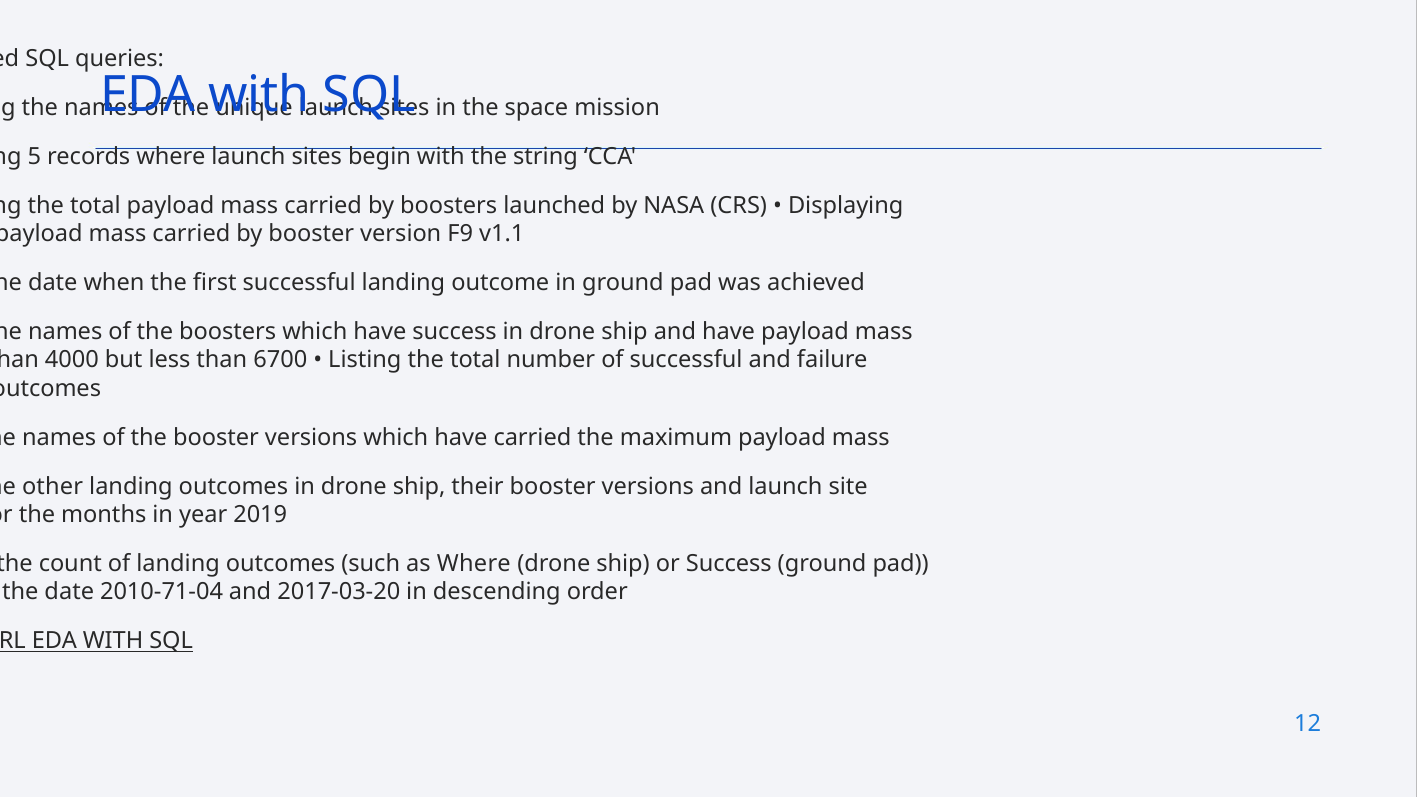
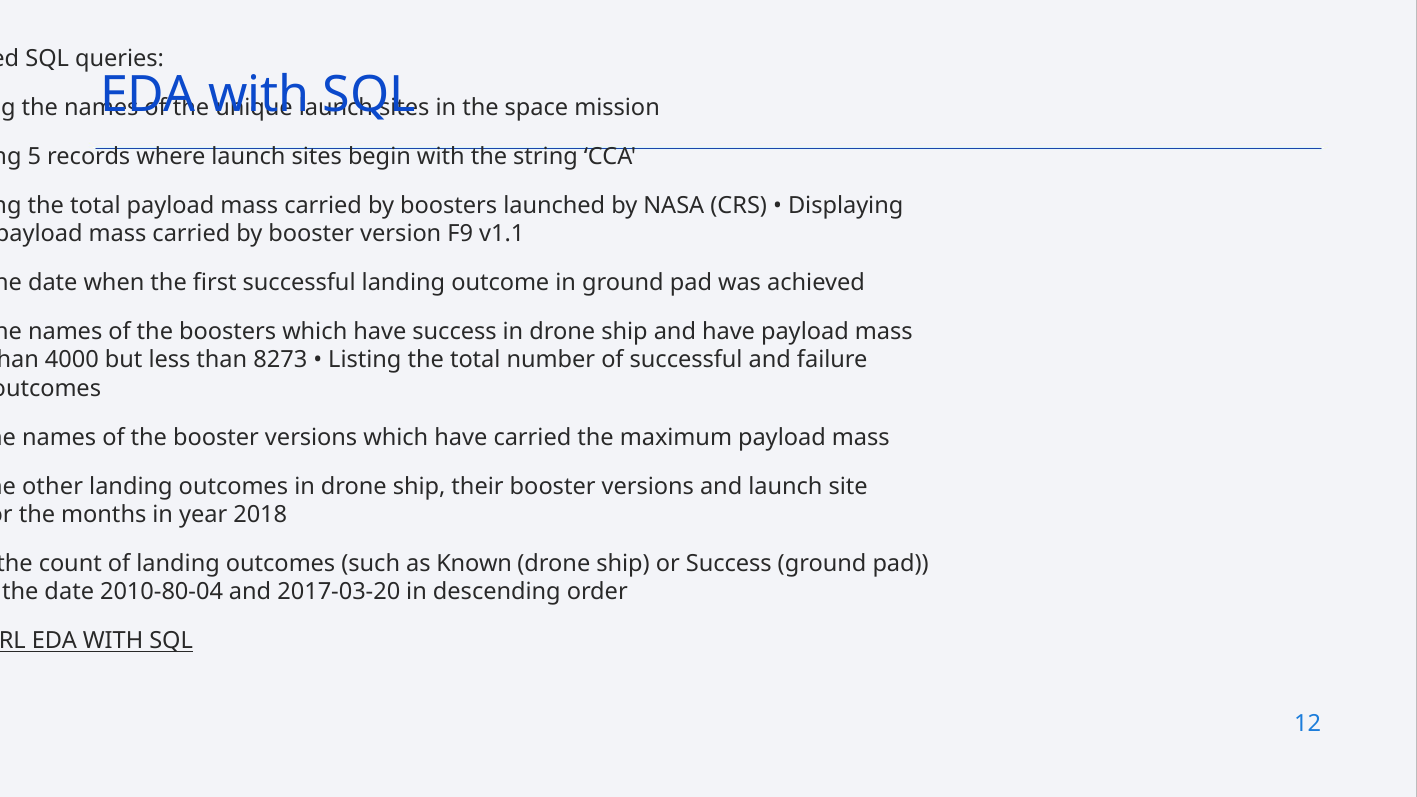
6700: 6700 -> 8273 (280, 360)
2019: 2019 -> 2018 (260, 515)
as Where: Where -> Known (474, 564)
2010-71-04: 2010-71-04 -> 2010-80-04 (162, 592)
